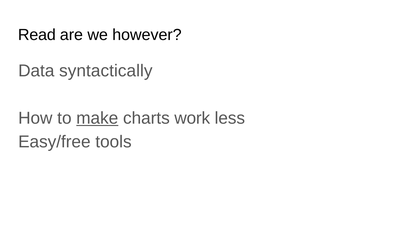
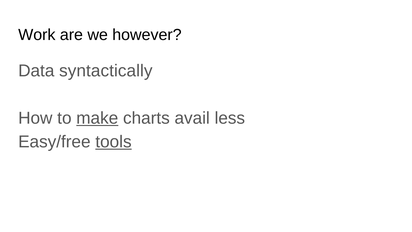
Read: Read -> Work (37, 35)
work: work -> avail (192, 118)
tools underline: none -> present (113, 142)
